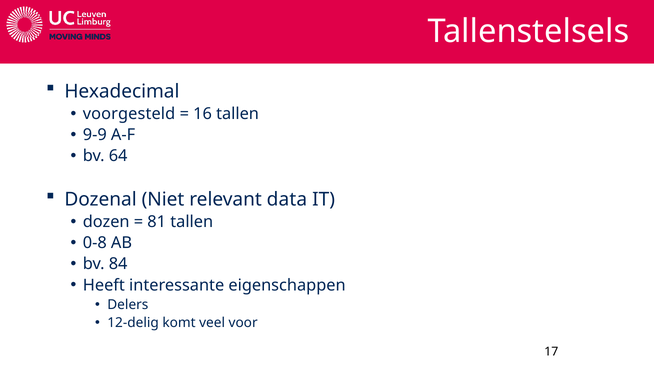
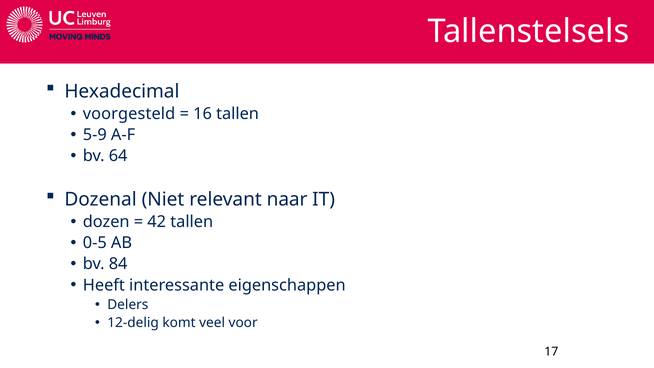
9-9: 9-9 -> 5-9 (95, 135)
data: data -> naar (287, 199)
81: 81 -> 42 (157, 222)
0-8: 0-8 -> 0-5 (95, 243)
